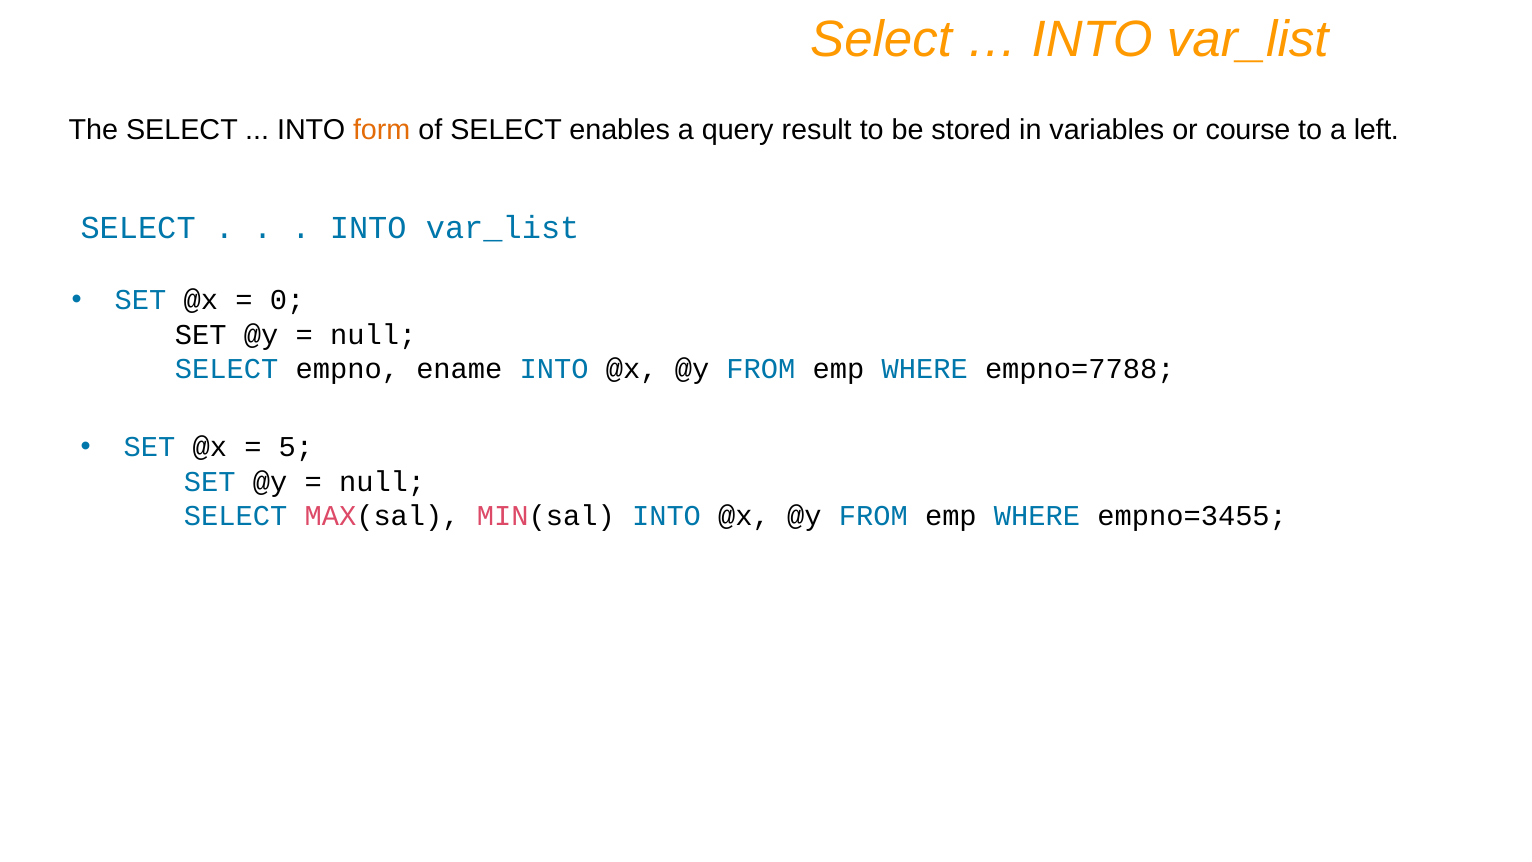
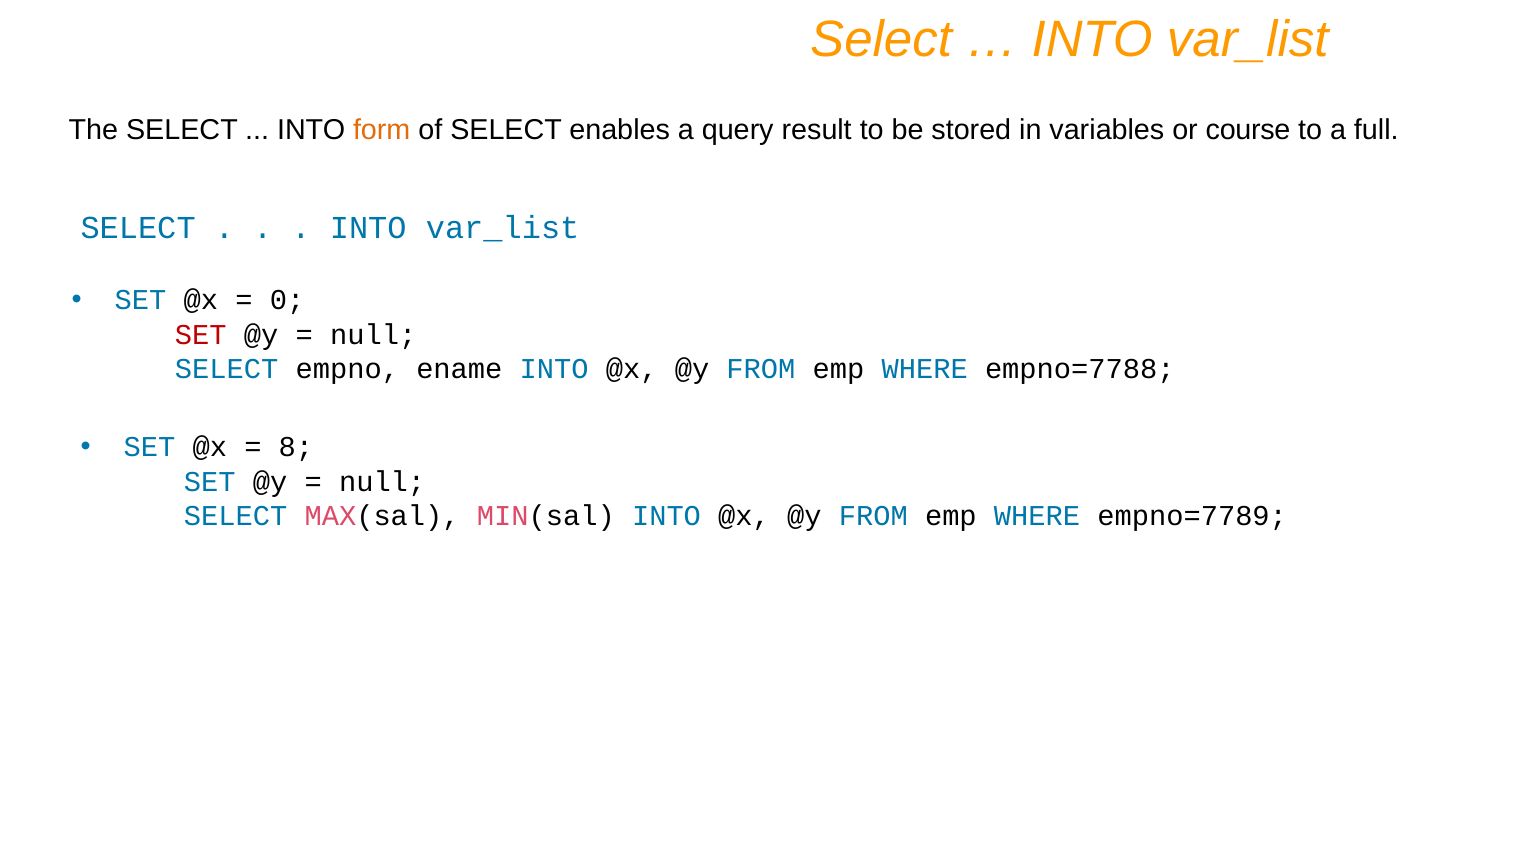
left: left -> full (1376, 130)
SET colour: black -> red (201, 334)
5: 5 -> 8 (296, 447)
empno=3455: empno=3455 -> empno=7789 (1192, 516)
